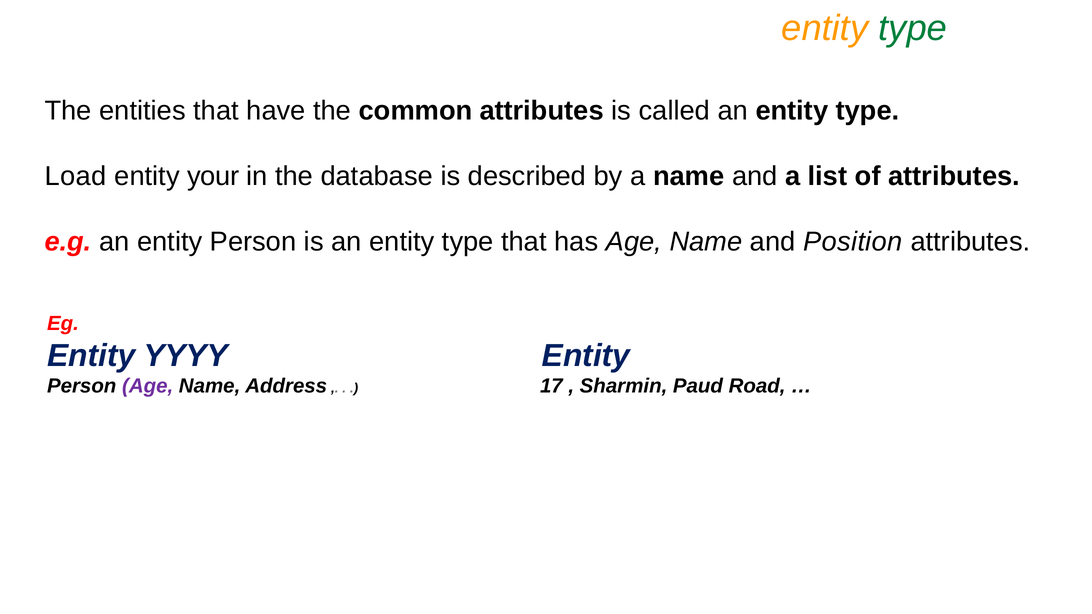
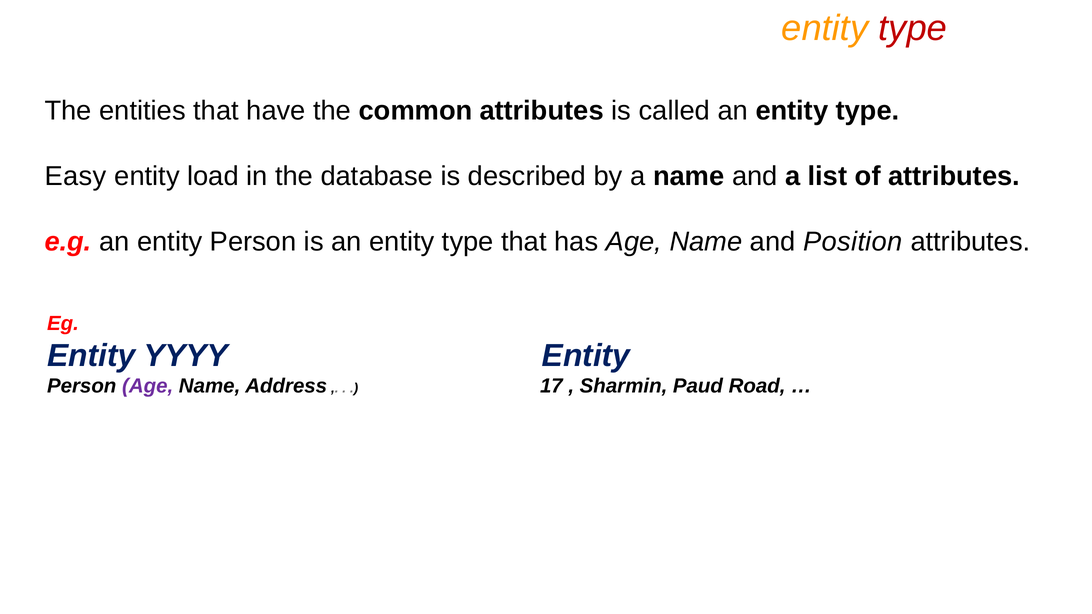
type colour: green -> red (913, 28)
Load: Load -> Easy (76, 177)
your: your -> load (213, 177)
